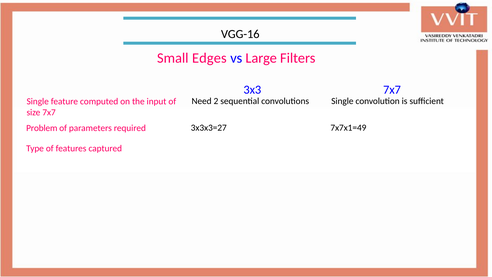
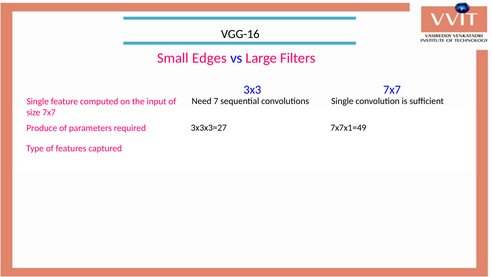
2: 2 -> 7 (216, 101)
Problem: Problem -> Produce (42, 128)
